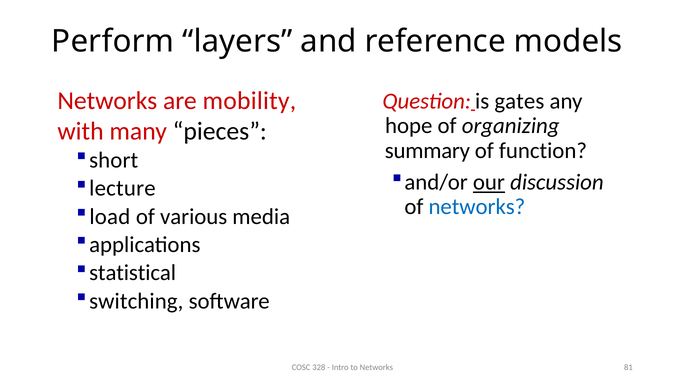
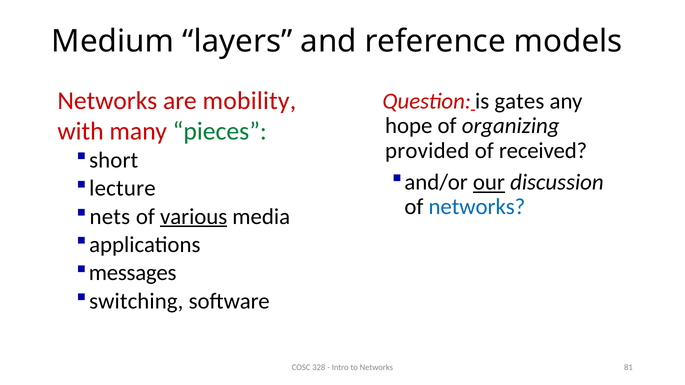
Perform: Perform -> Medium (113, 41)
pieces colour: black -> green (220, 131)
summary: summary -> provided (427, 151)
function: function -> received (543, 151)
load: load -> nets (110, 217)
various underline: none -> present (194, 217)
statistical: statistical -> messages (133, 273)
